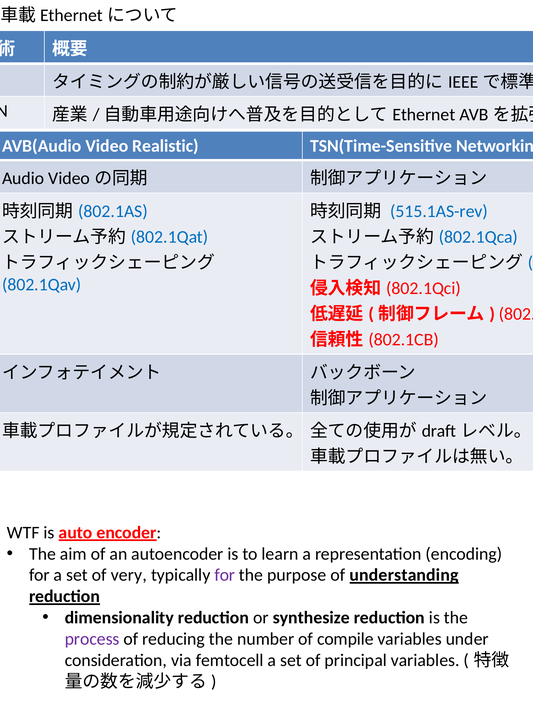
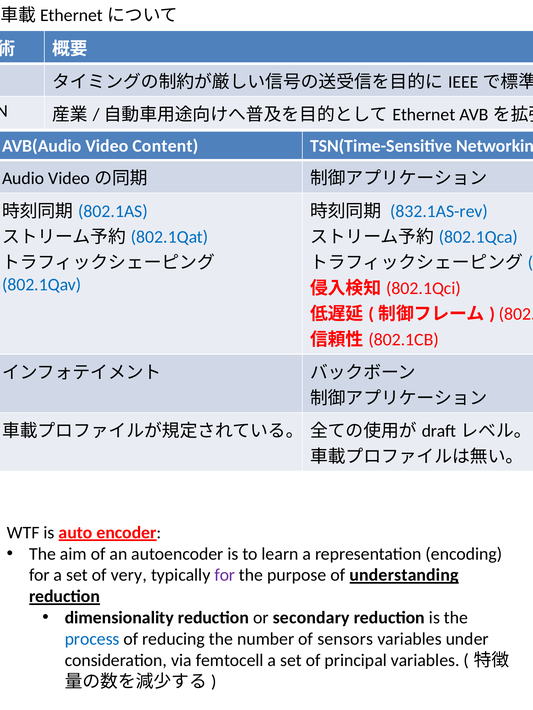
Realistic: Realistic -> Content (165, 146)
515.1AS-rev: 515.1AS-rev -> 832.1AS-rev (439, 211)
synthesize: synthesize -> secondary (311, 618)
process colour: purple -> blue (92, 640)
compile: compile -> sensors (345, 640)
